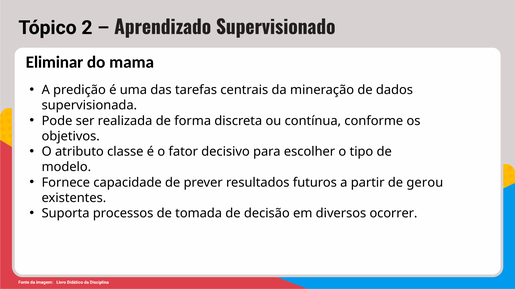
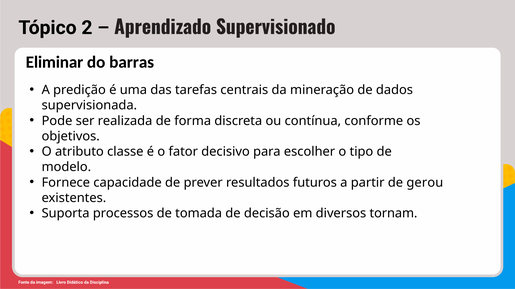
mama: mama -> barras (132, 62)
ocorrer: ocorrer -> tornam (393, 214)
